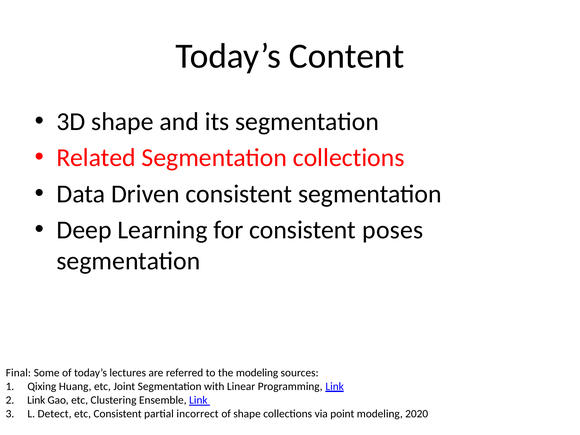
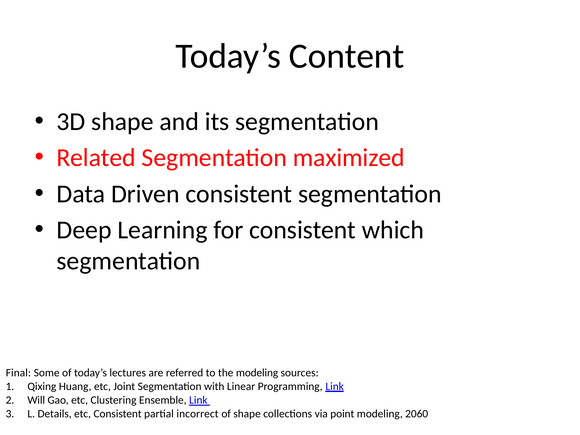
Segmentation collections: collections -> maximized (349, 158)
poses: poses -> which (393, 230)
Link: Link -> Will (36, 400)
Detect: Detect -> Details (55, 414)
2020: 2020 -> 2060 (417, 414)
